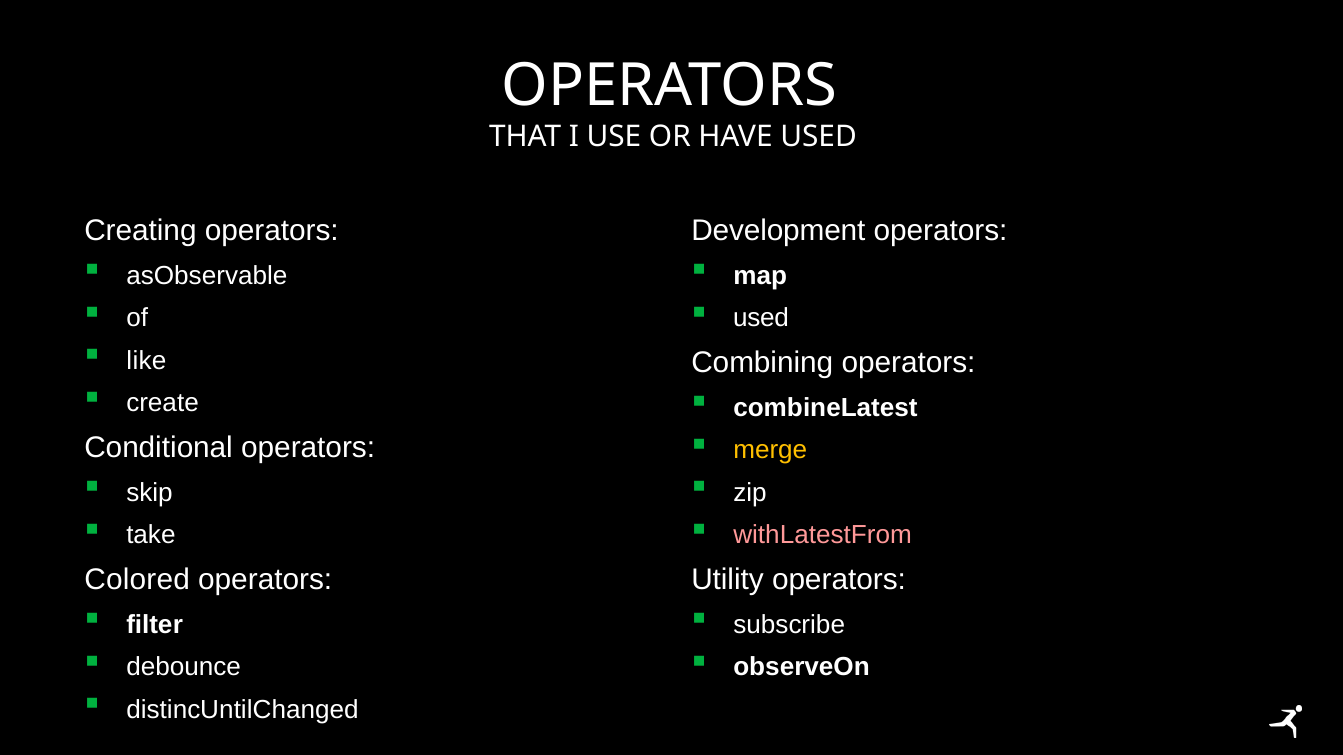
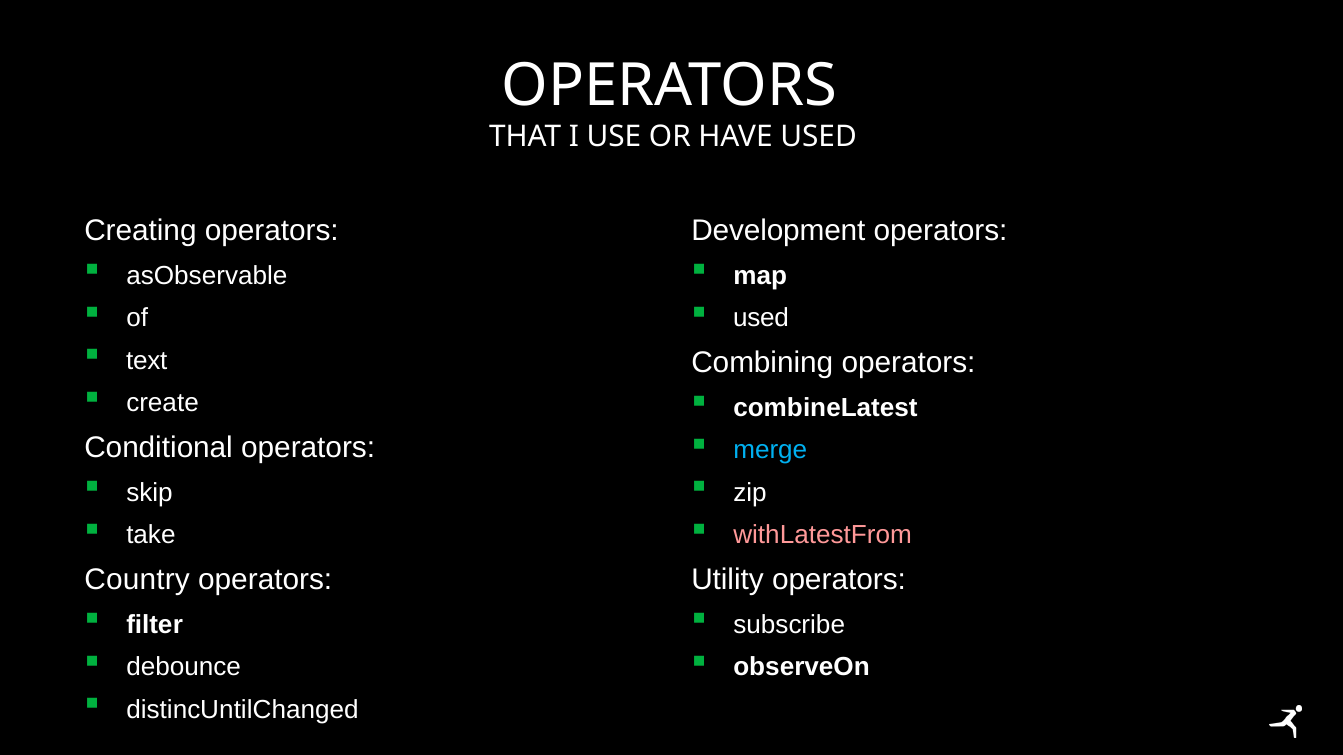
like: like -> text (147, 361)
merge colour: yellow -> light blue (770, 450)
Colored: Colored -> Country (137, 580)
